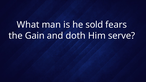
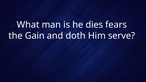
sold: sold -> dies (94, 25)
